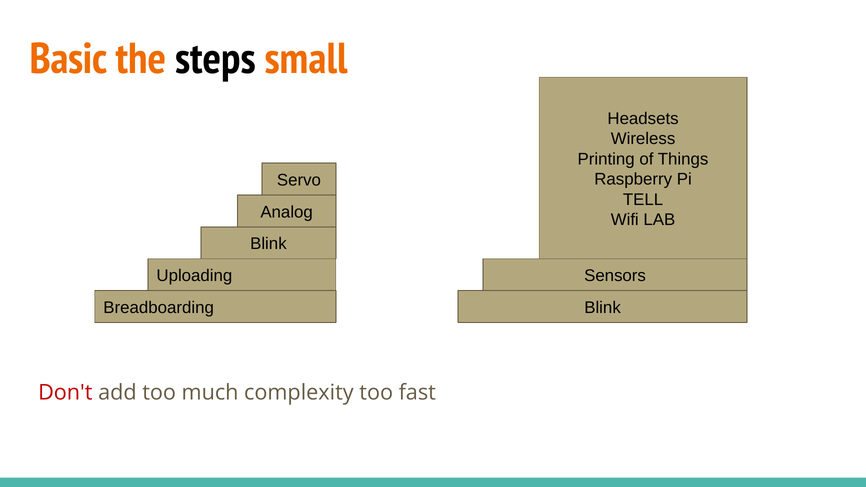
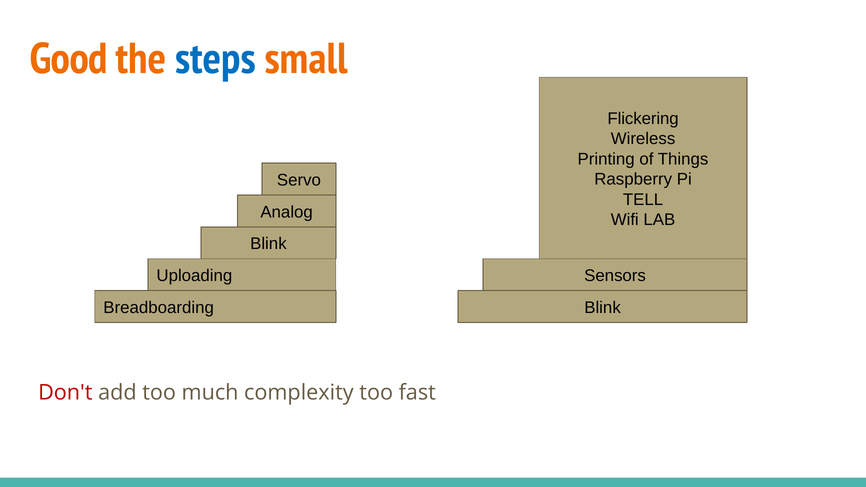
Basic: Basic -> Good (69, 59)
steps colour: black -> blue (215, 59)
Headsets: Headsets -> Flickering (643, 119)
